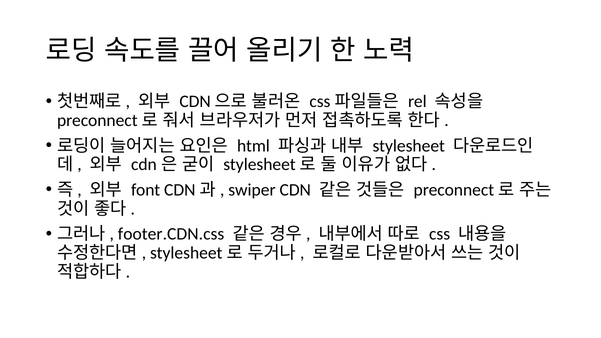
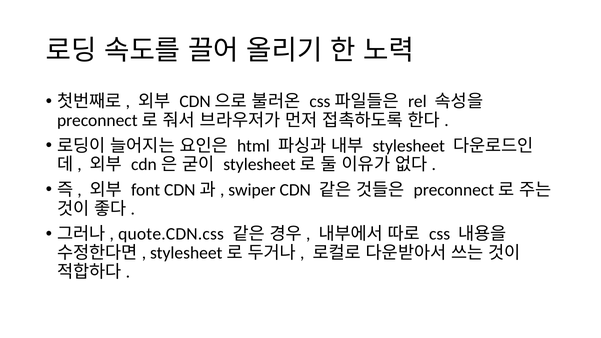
footer.CDN.css: footer.CDN.css -> quote.CDN.css (171, 234)
